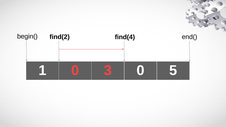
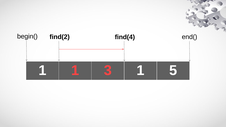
1 0: 0 -> 1 (75, 70)
3 0: 0 -> 1 (141, 70)
